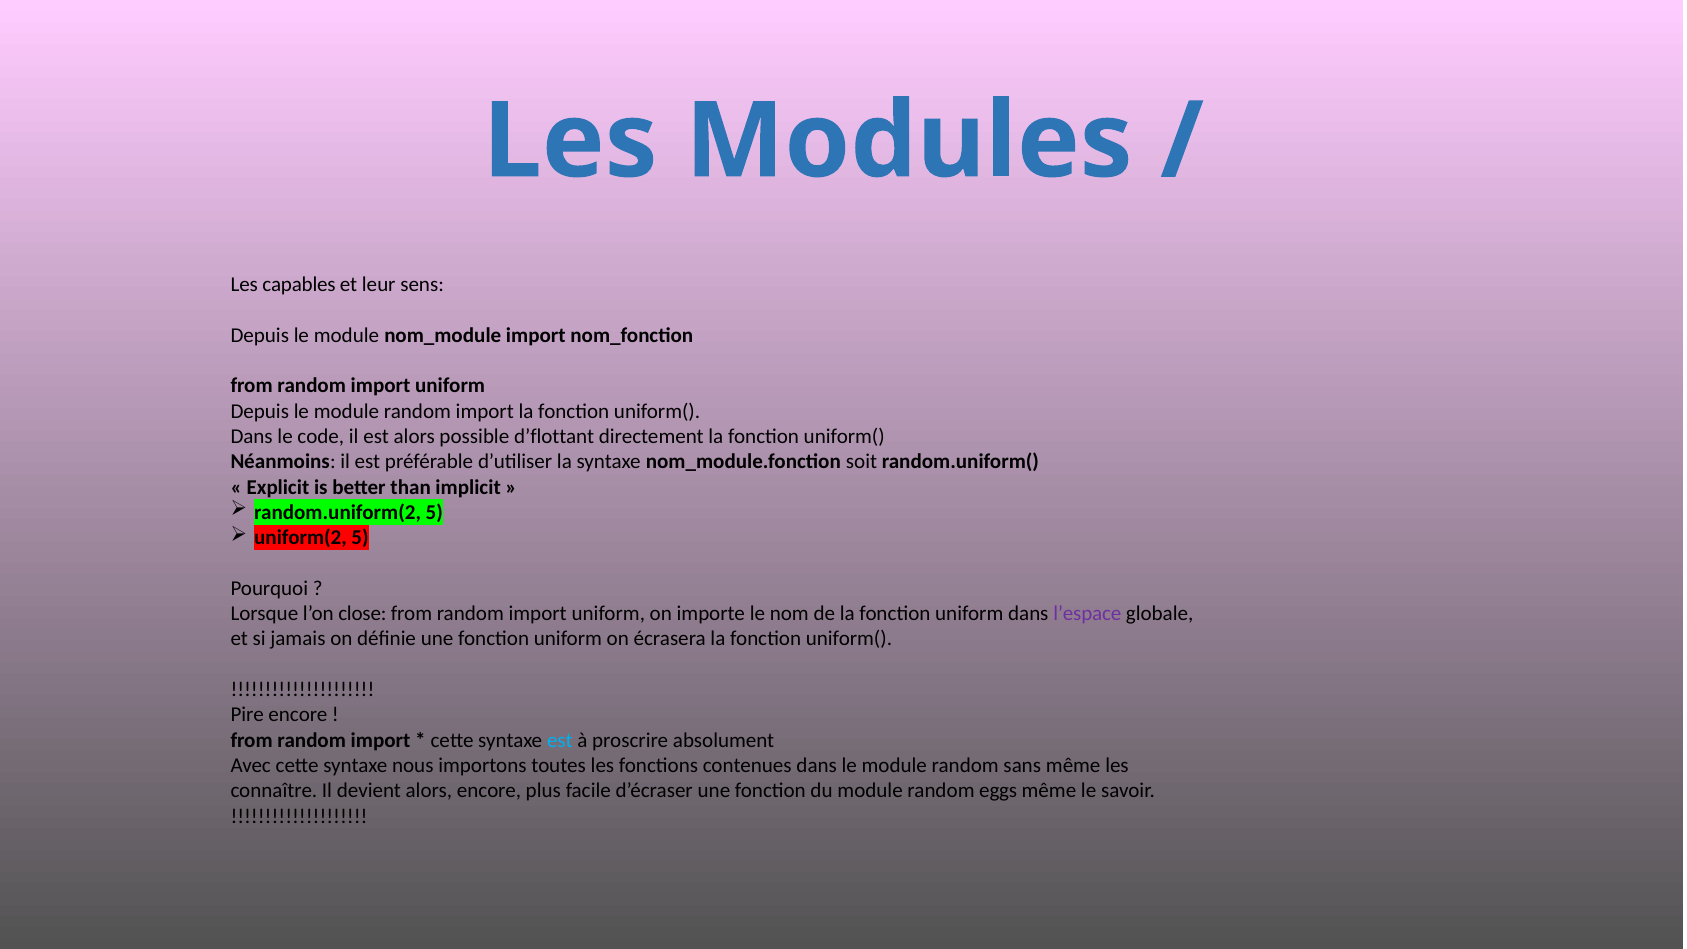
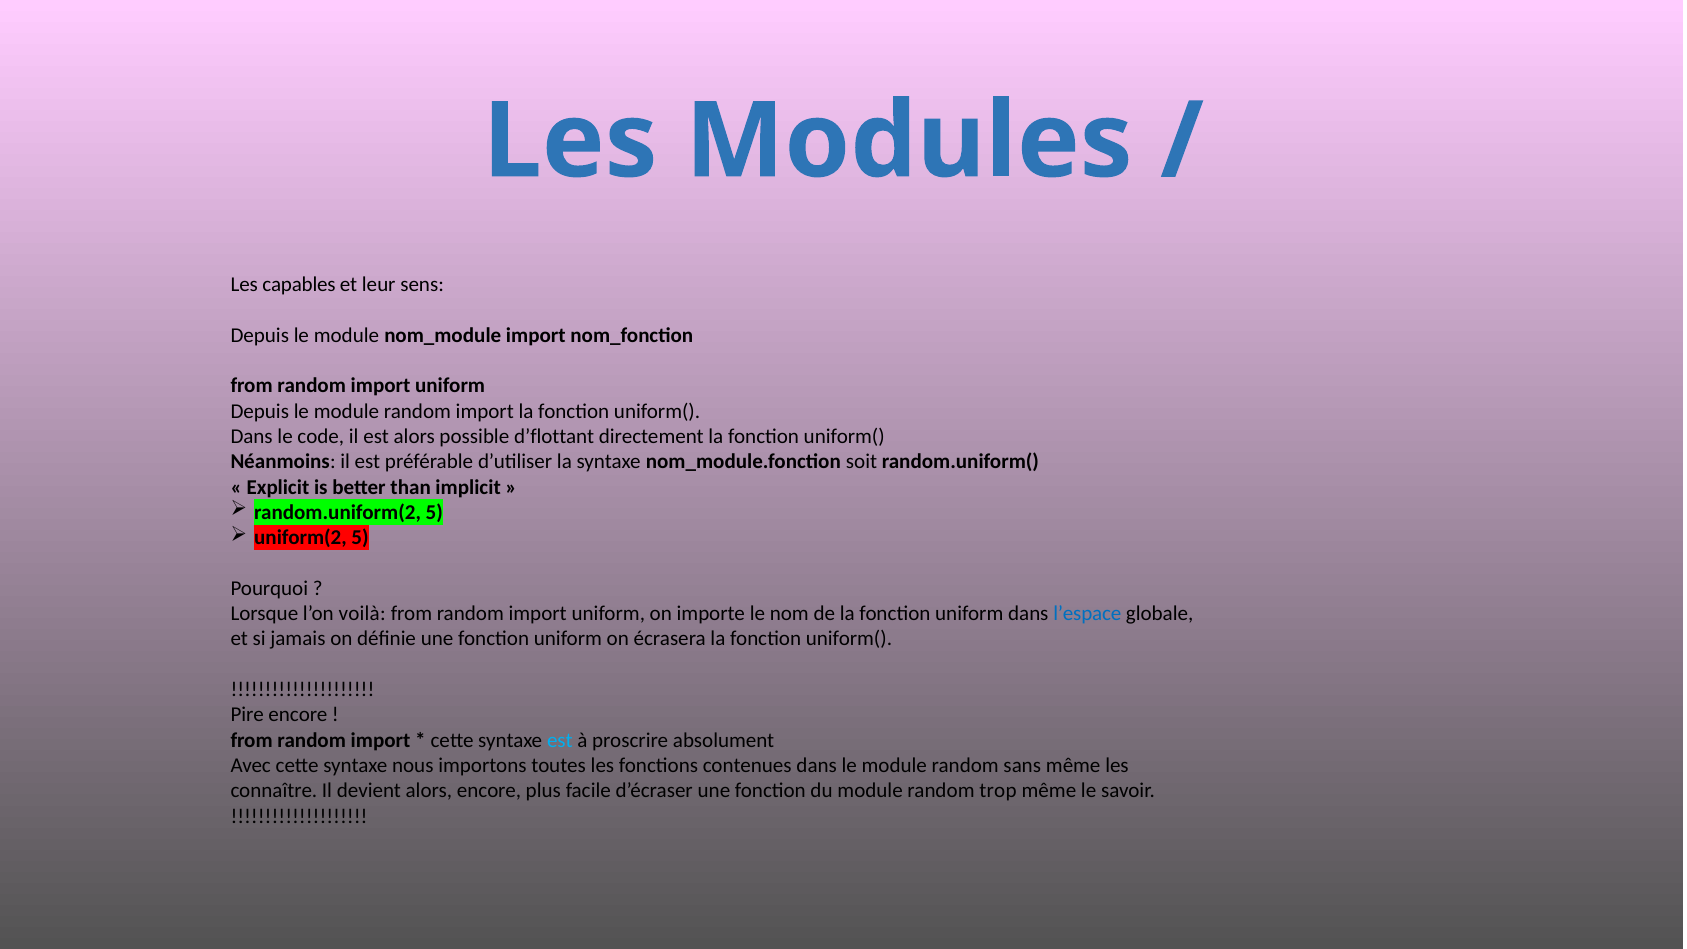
close: close -> voilà (362, 614)
l’espace colour: purple -> blue (1087, 614)
eggs: eggs -> trop (998, 791)
